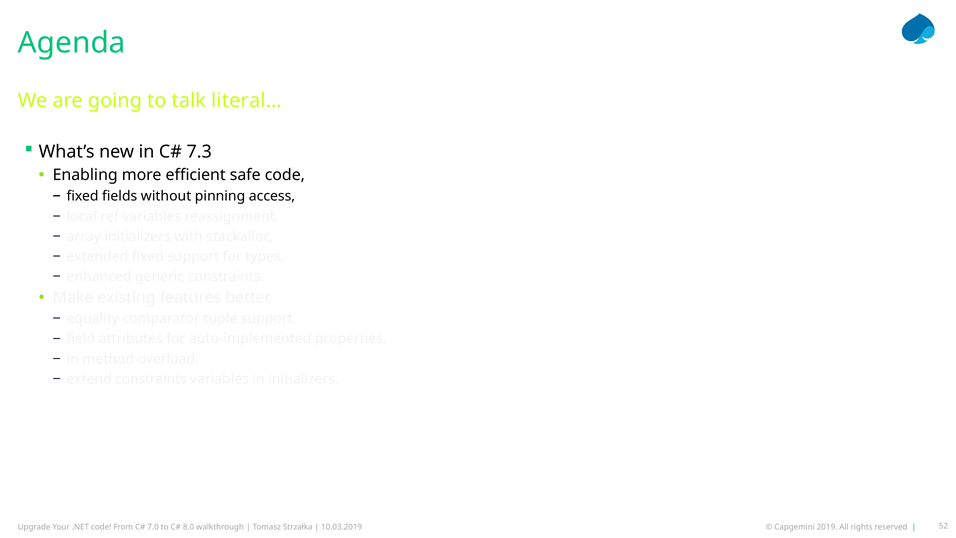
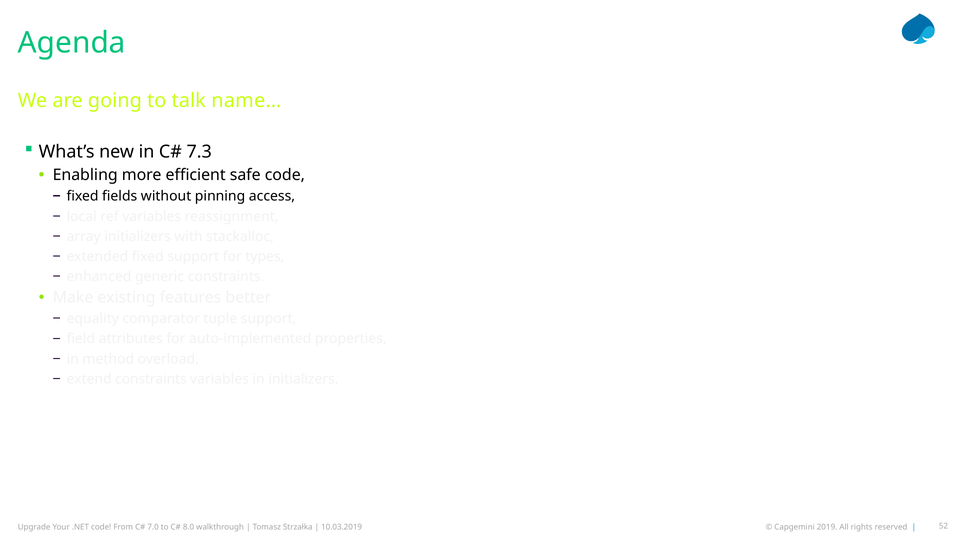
literal…: literal… -> name… (246, 101)
